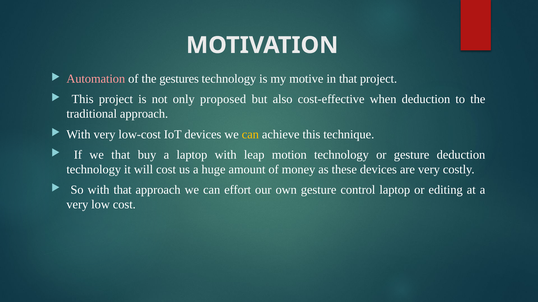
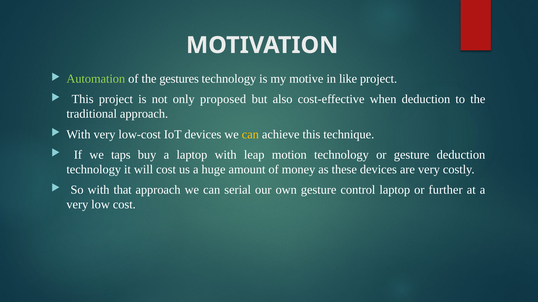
Automation colour: pink -> light green (96, 79)
in that: that -> like (348, 79)
we that: that -> taps (121, 155)
effort: effort -> serial (238, 190)
editing: editing -> further (446, 190)
